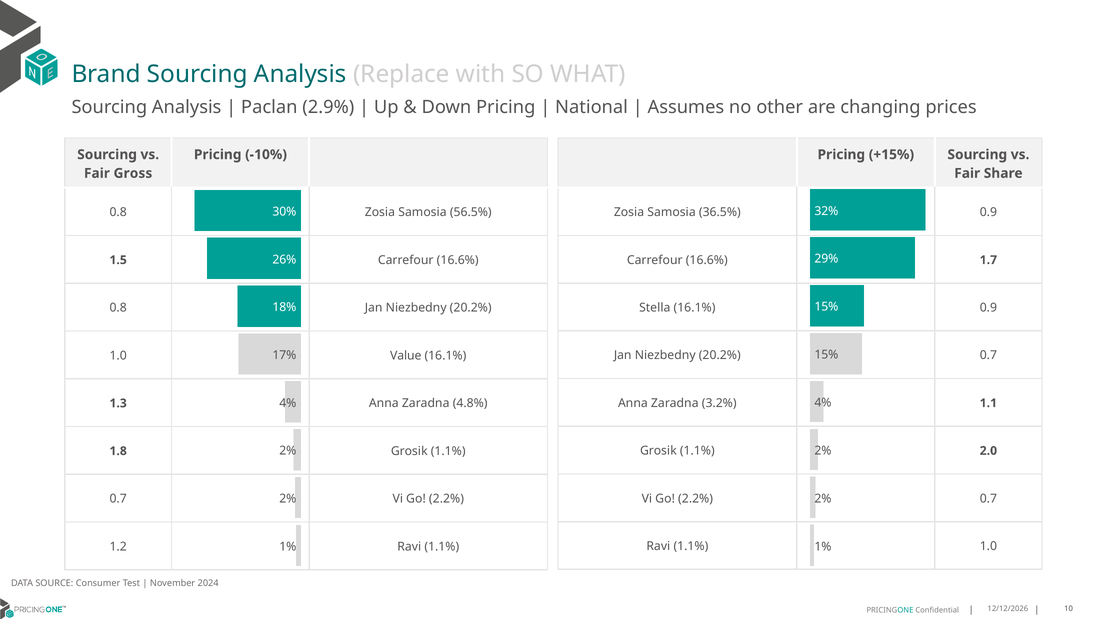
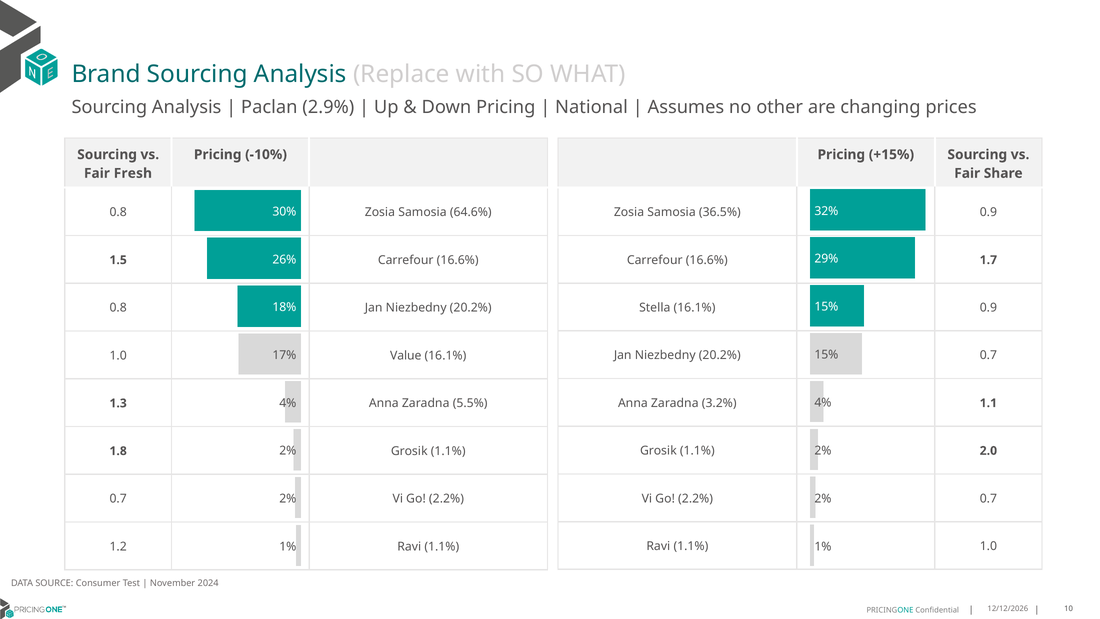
Gross: Gross -> Fresh (133, 173)
56.5%: 56.5% -> 64.6% (471, 212)
4.8%: 4.8% -> 5.5% (470, 403)
